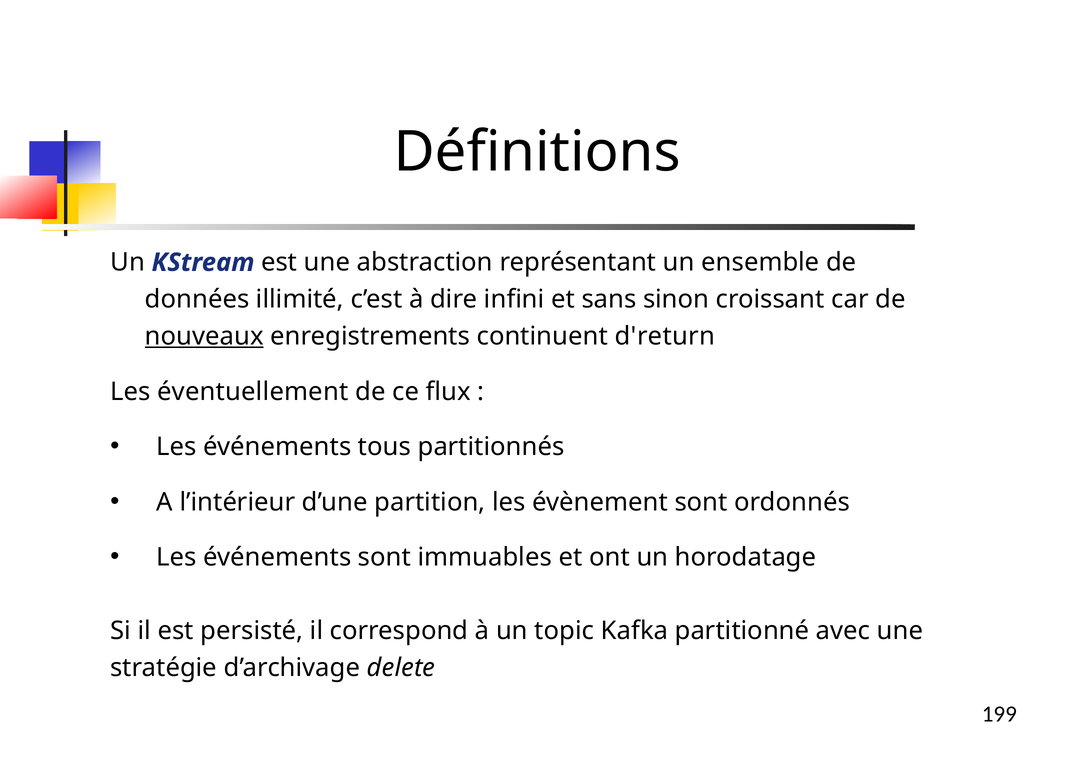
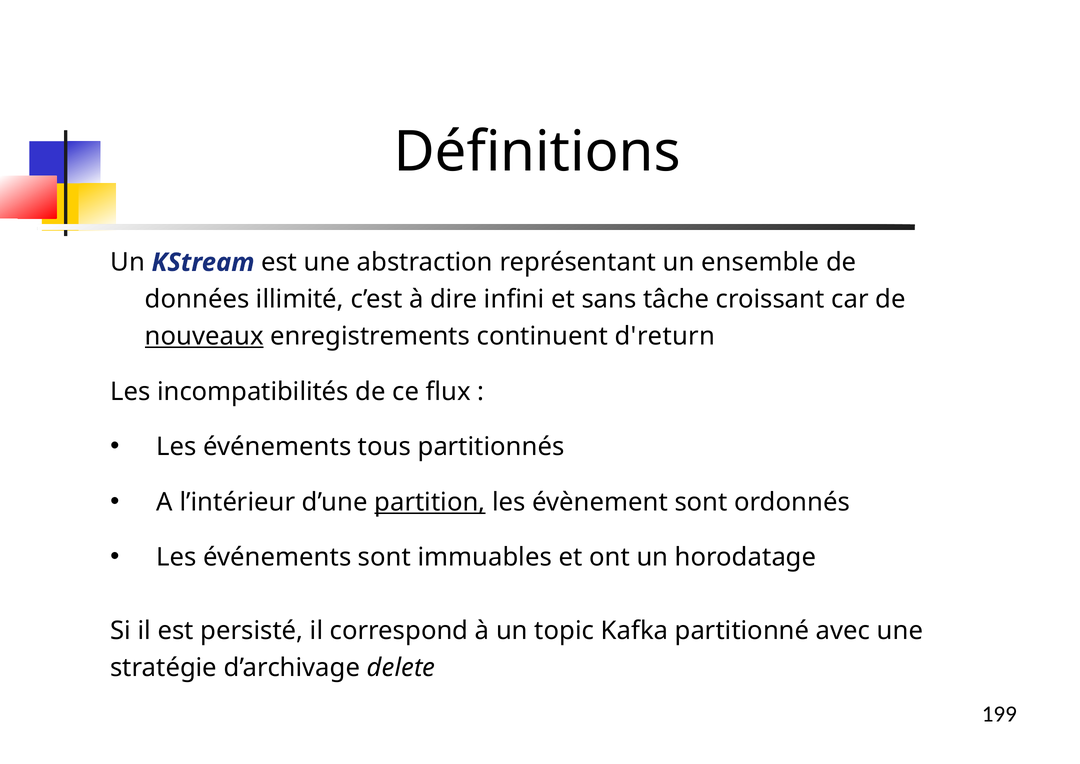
sinon: sinon -> tâche (676, 299)
éventuellement: éventuellement -> incompatibilités (253, 391)
partition underline: none -> present (430, 502)
